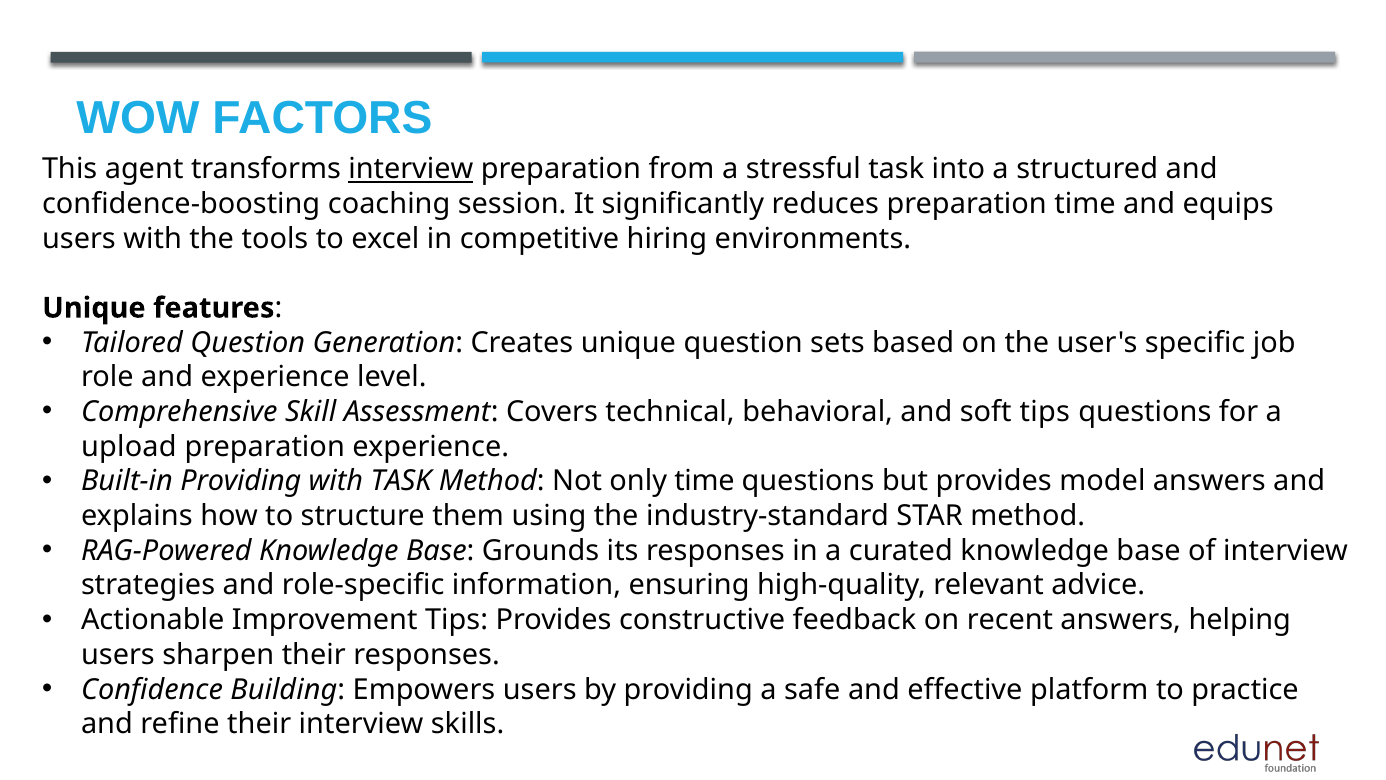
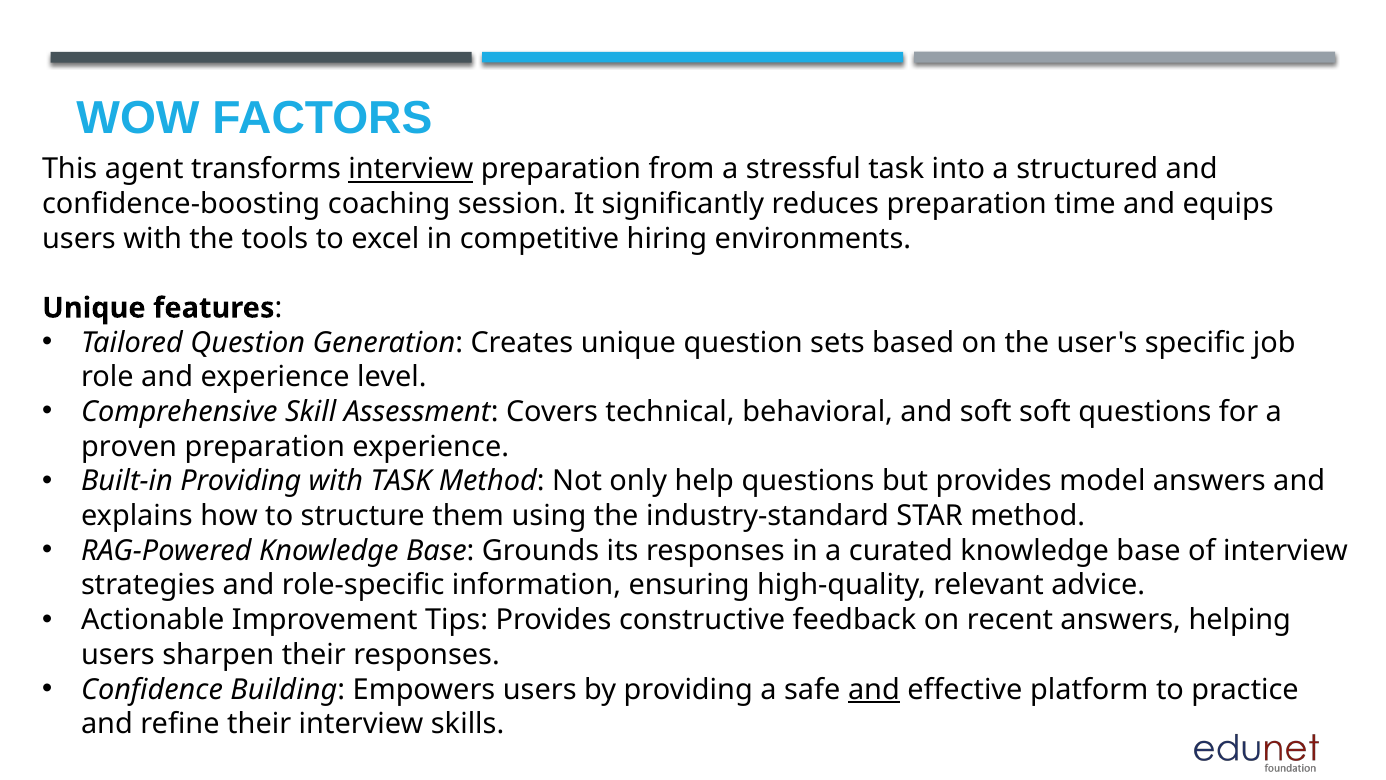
soft tips: tips -> soft (1045, 412)
upload: upload -> proven (129, 446)
only time: time -> help (704, 481)
and underline: none -> present (874, 689)
